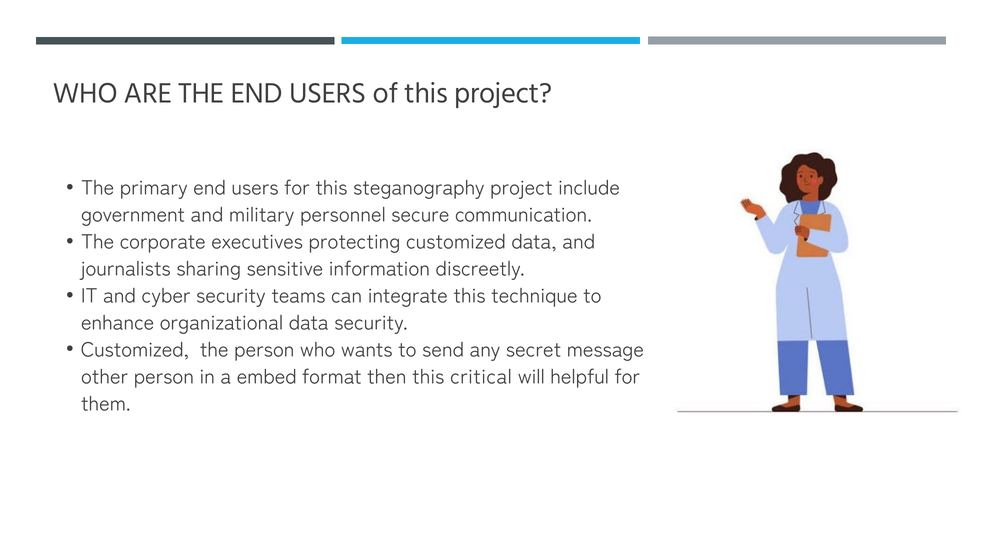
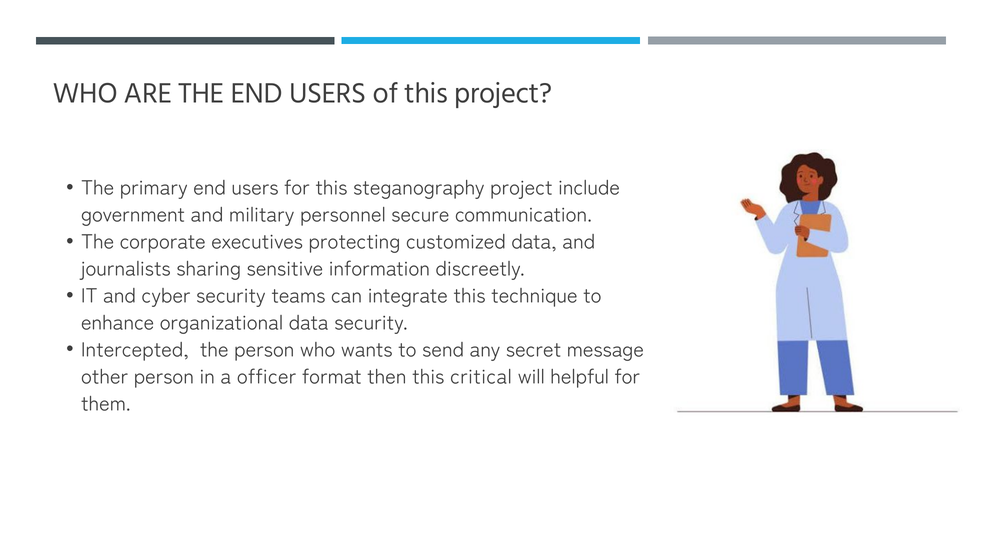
Customized: Customized -> Intercepted (135, 350)
embed: embed -> officer (267, 377)
